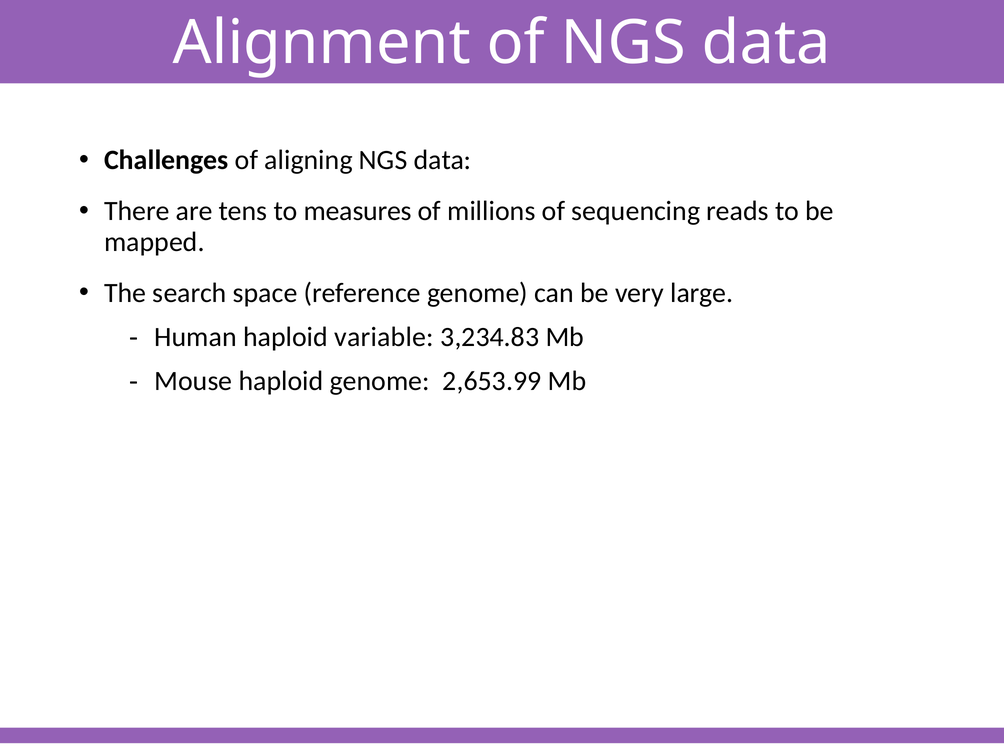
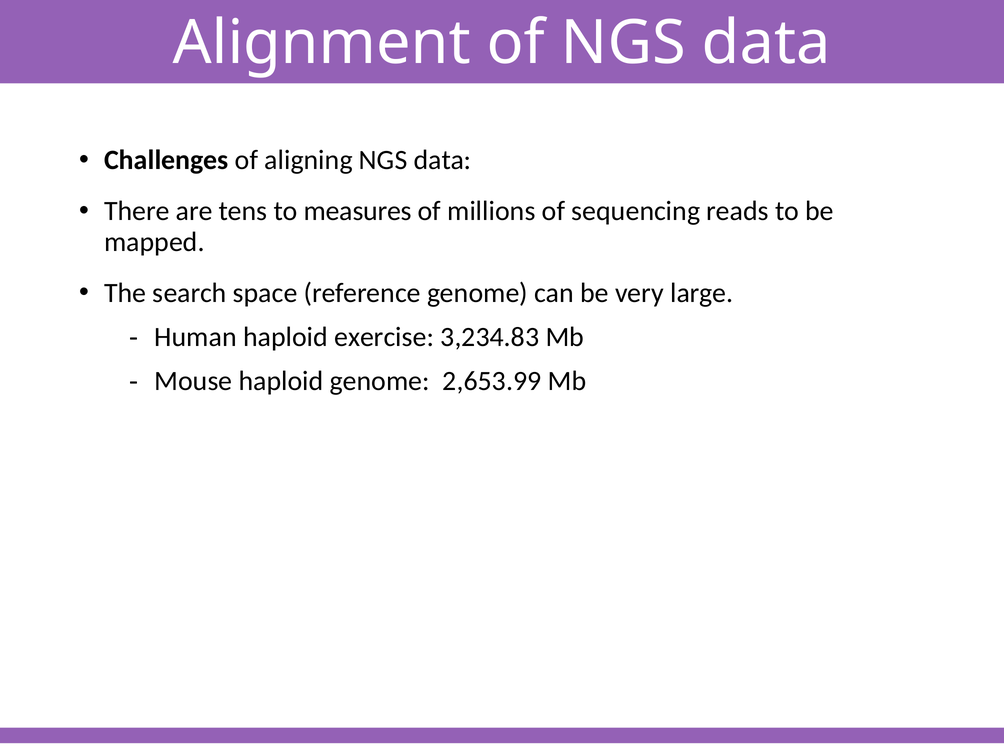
variable: variable -> exercise (384, 337)
